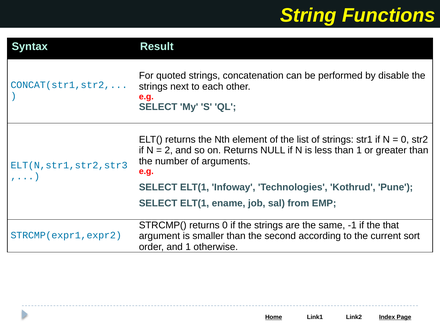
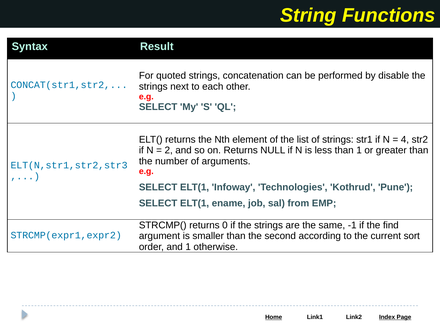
0: 0 -> 4 (405, 140)
that: that -> find (391, 225)
